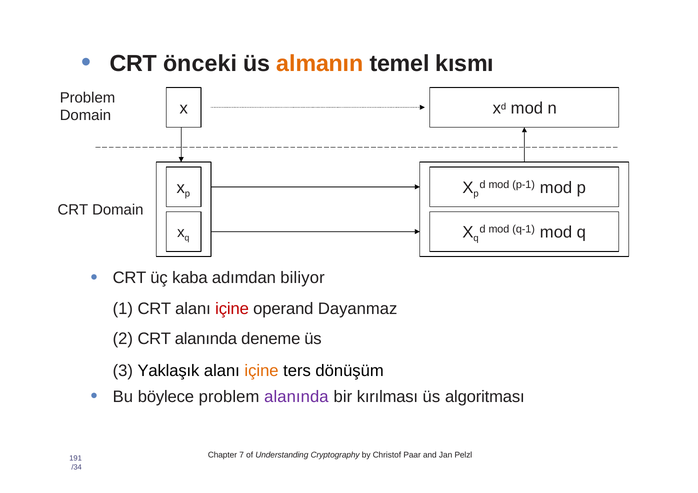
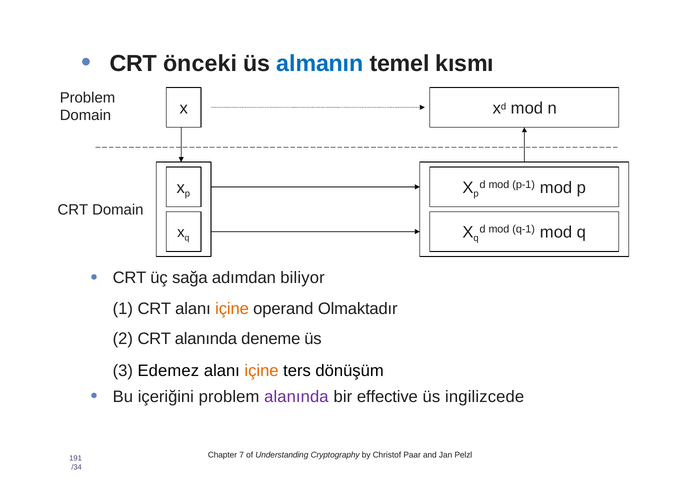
almanın colour: orange -> blue (320, 64)
kaba: kaba -> sağa (190, 278)
içine colour: red -> orange (232, 309)
Dayanmaz: Dayanmaz -> Olmaktadır (358, 309)
Yaklaşık: Yaklaşık -> Edemez (168, 371)
böylece: böylece -> içeriğini (166, 397)
kırılması: kırılması -> effective (387, 397)
algoritması: algoritması -> ingilizcede (485, 397)
